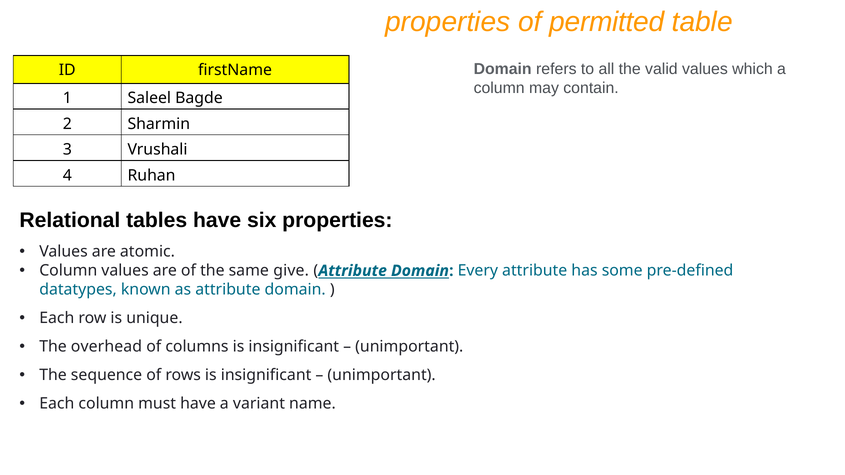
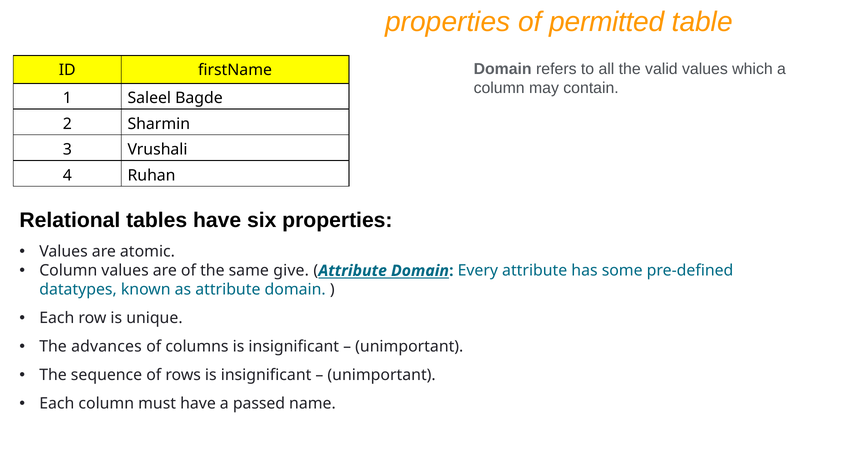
overhead: overhead -> advances (106, 347)
variant: variant -> passed (259, 404)
